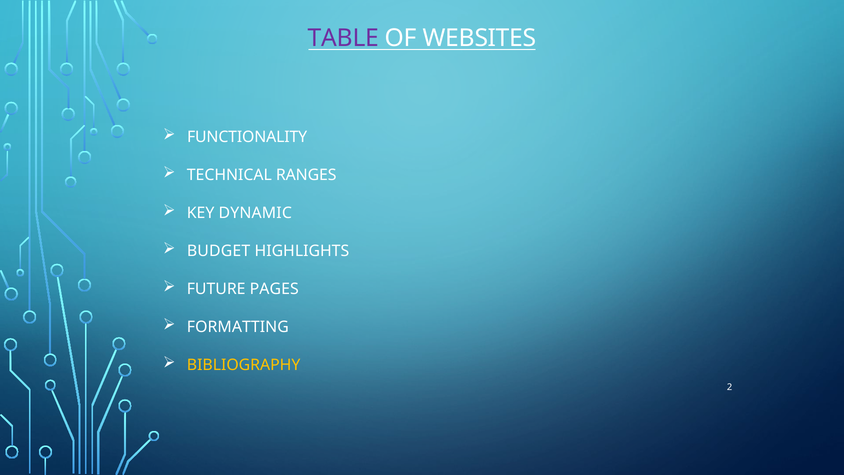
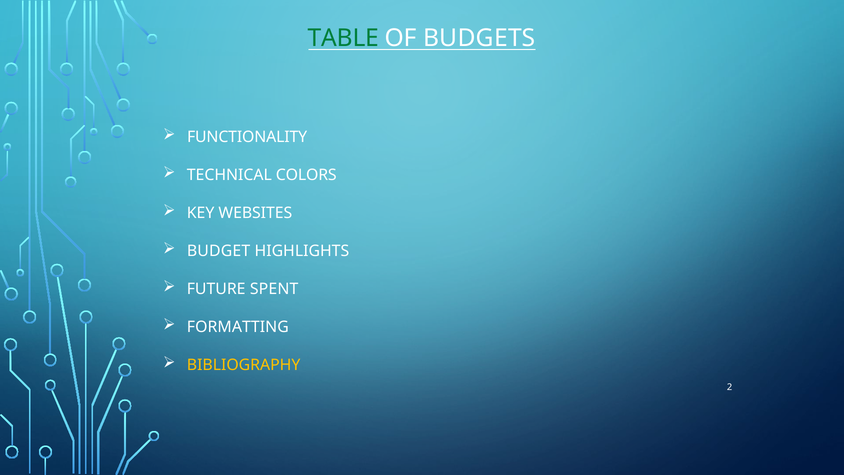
TABLE colour: purple -> green (343, 38)
WEBSITES: WEBSITES -> BUDGETS (479, 38)
RANGES: RANGES -> COLORS (306, 175)
DYNAMIC: DYNAMIC -> WEBSITES (255, 213)
PAGES: PAGES -> SPENT (274, 289)
